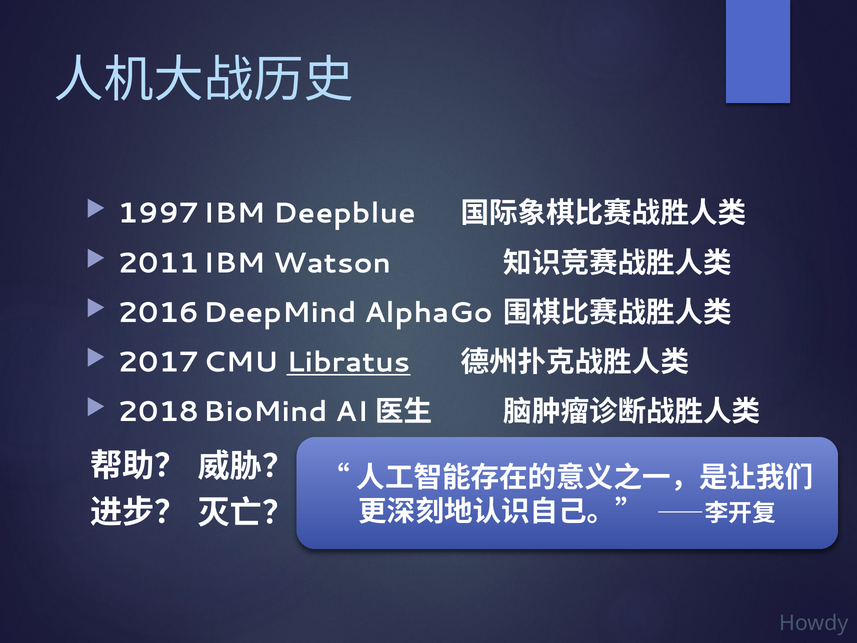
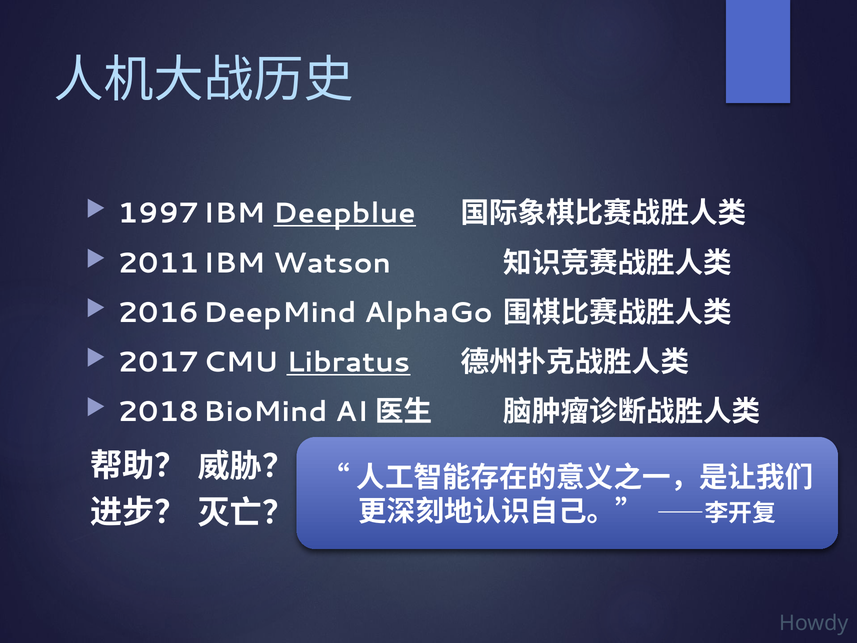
Deepblue underline: none -> present (345, 213)
